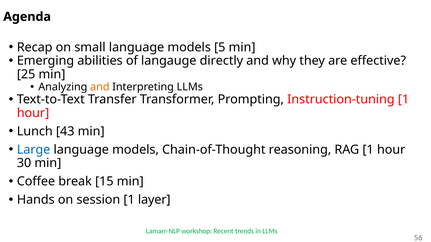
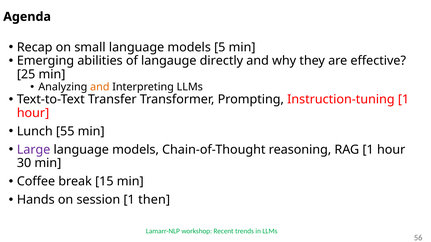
43: 43 -> 55 (65, 132)
Large colour: blue -> purple (34, 150)
layer: layer -> then (154, 200)
